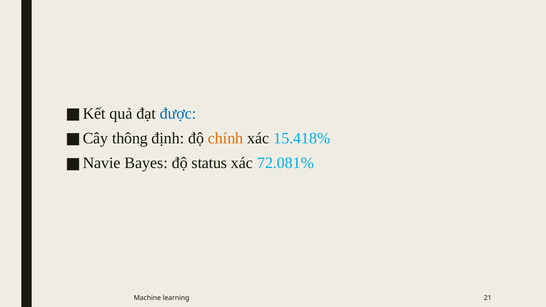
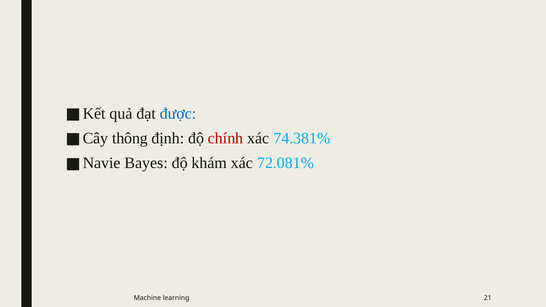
chính colour: orange -> red (226, 138)
15.418%: 15.418% -> 74.381% (302, 138)
status: status -> khám (209, 163)
